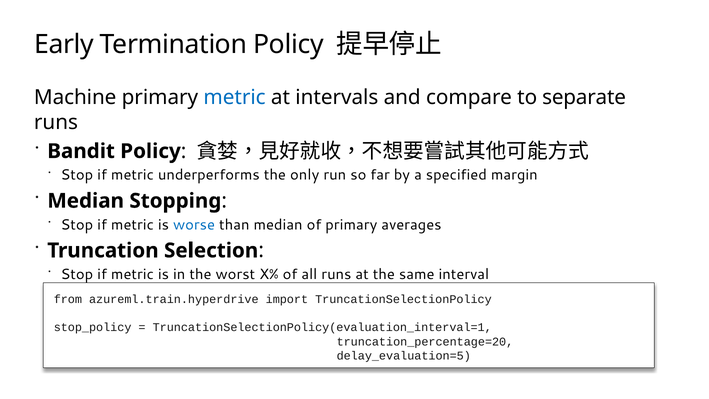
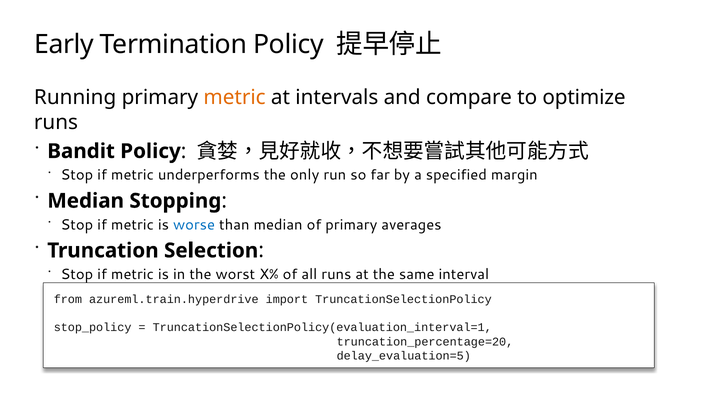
Machine: Machine -> Running (75, 97)
metric colour: blue -> orange (235, 97)
separate: separate -> optimize (584, 97)
